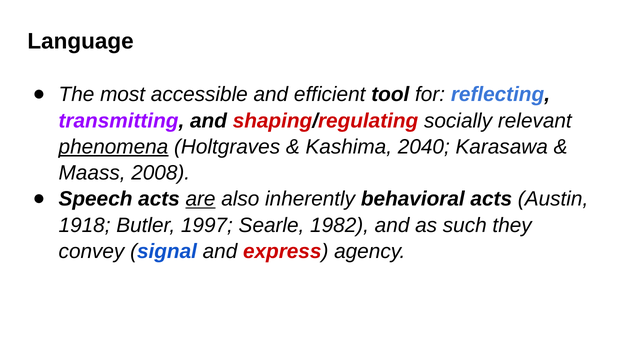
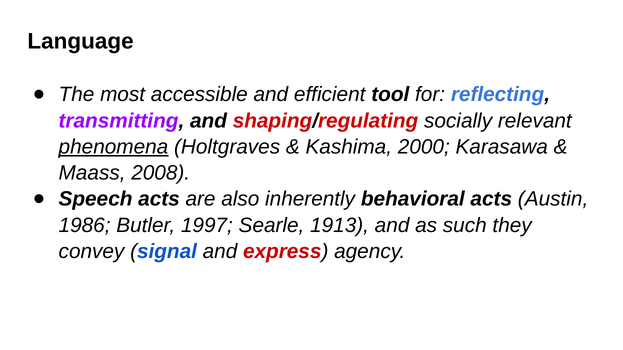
2040: 2040 -> 2000 (424, 147)
are underline: present -> none (201, 199)
1918: 1918 -> 1986 (85, 225)
1982: 1982 -> 1913 (340, 225)
